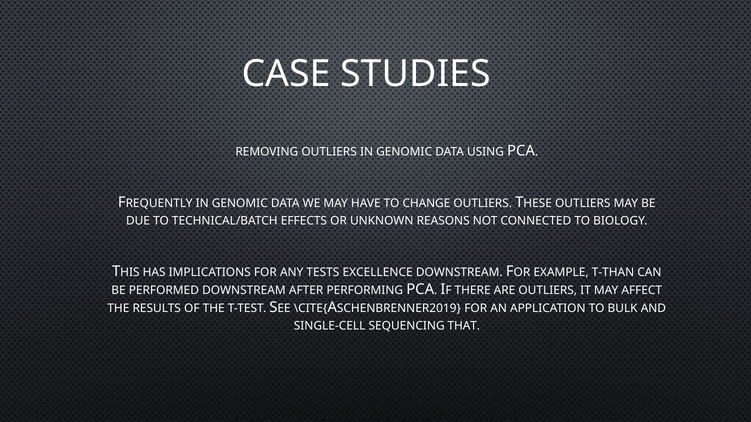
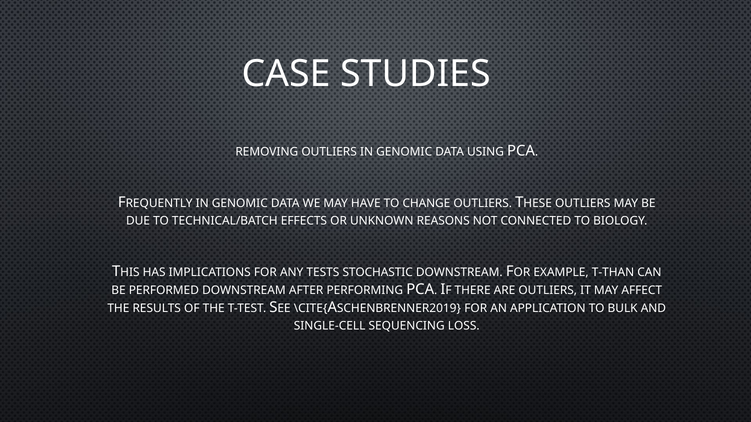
EXCELLENCE: EXCELLENCE -> STOCHASTIC (378, 273)
THAT: THAT -> LOSS (464, 326)
